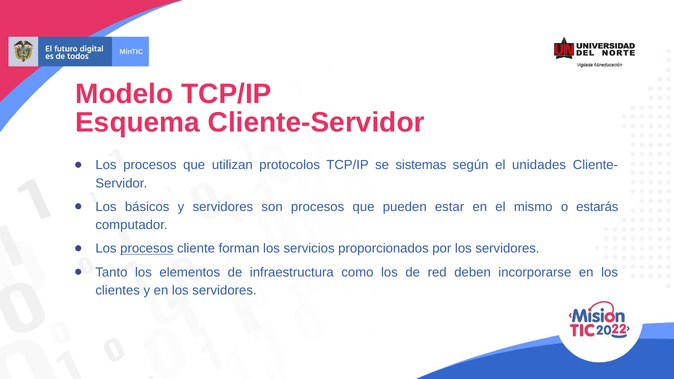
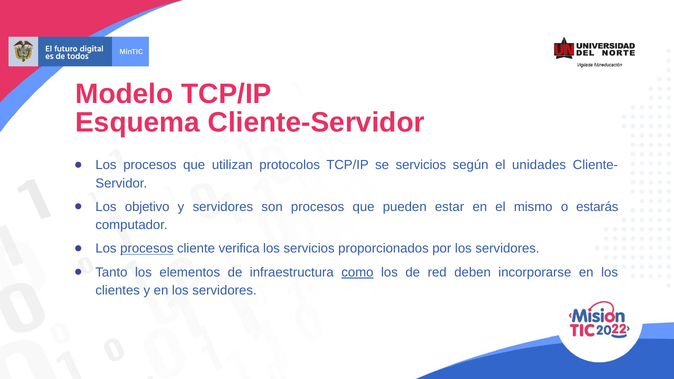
se sistemas: sistemas -> servicios (421, 165)
básicos: básicos -> objetivo (147, 207)
forman: forman -> verifica (239, 249)
como underline: none -> present (357, 272)
